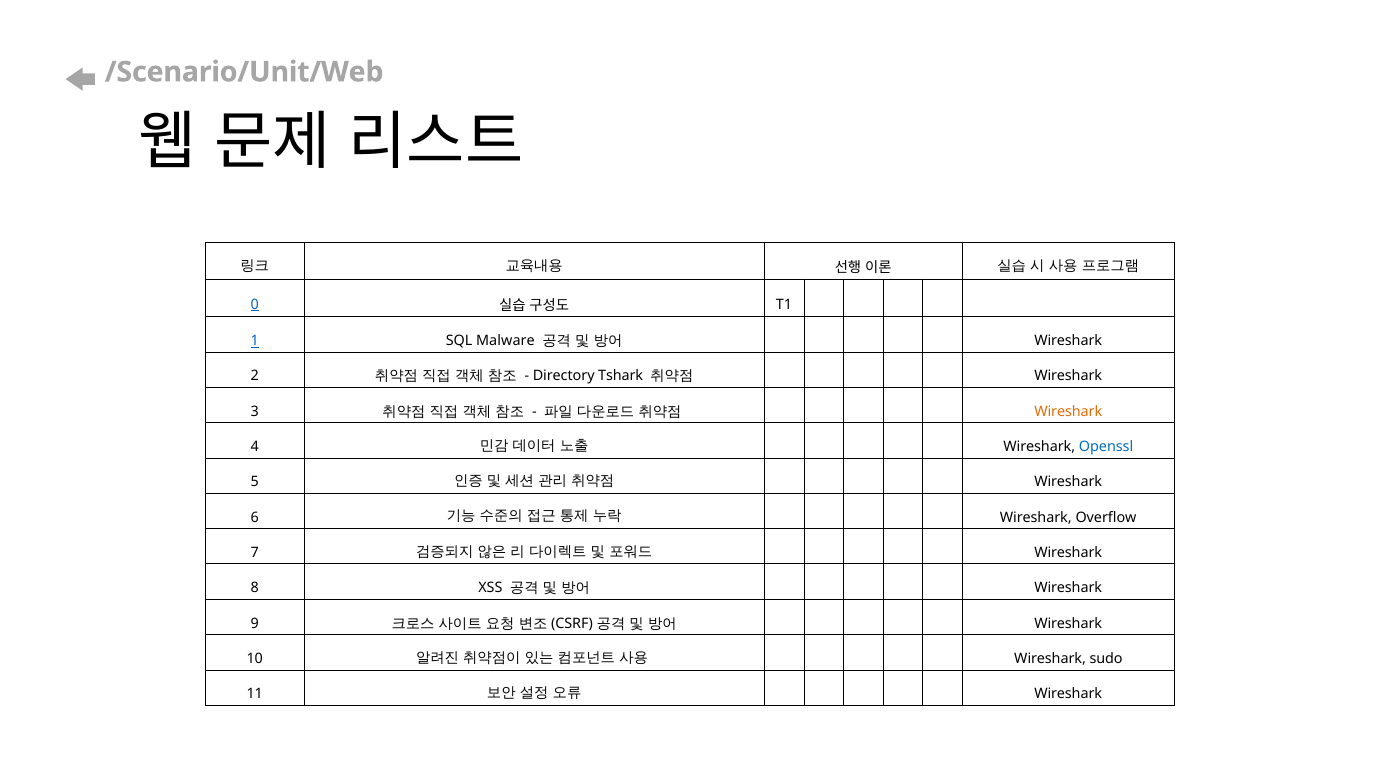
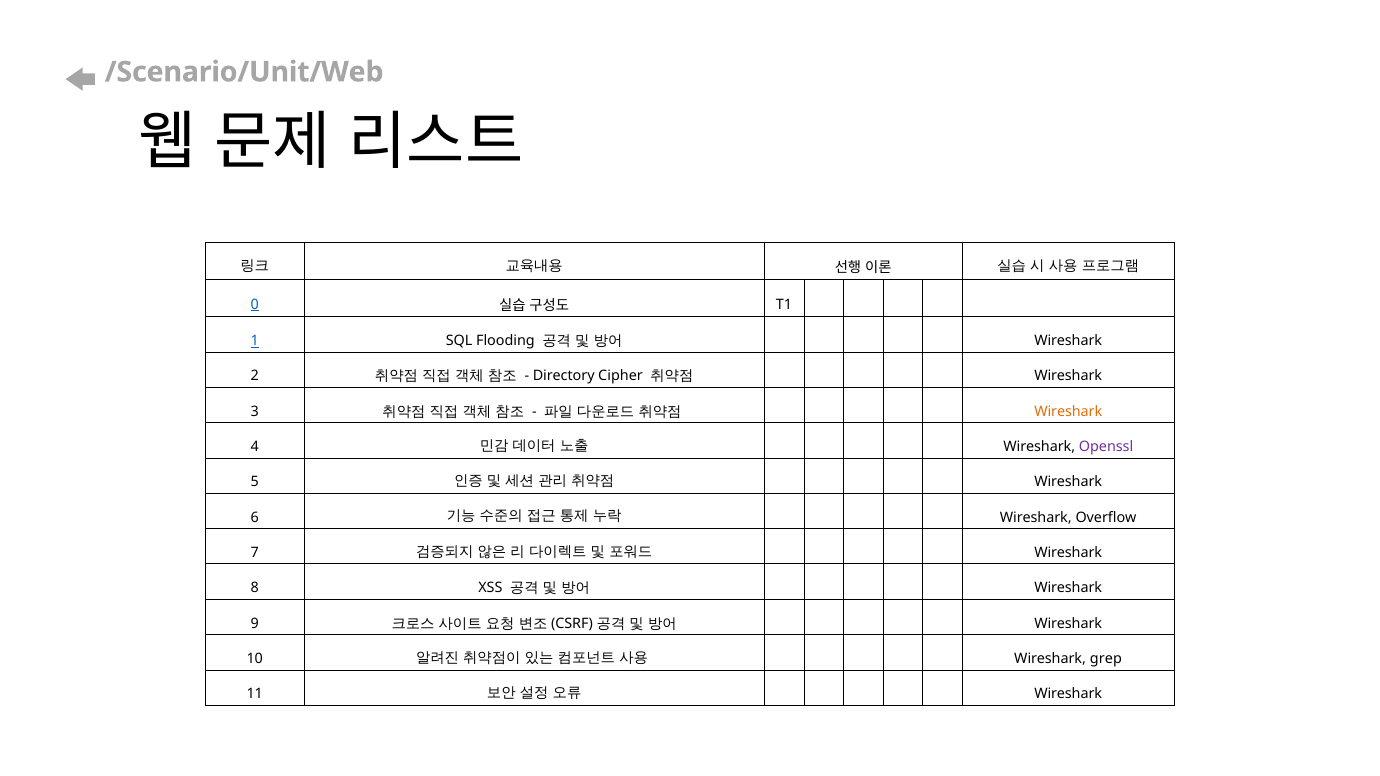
Malware: Malware -> Flooding (505, 341)
Tshark: Tshark -> Cipher (621, 376)
Openssl colour: blue -> purple (1106, 447)
sudo: sudo -> grep (1106, 659)
